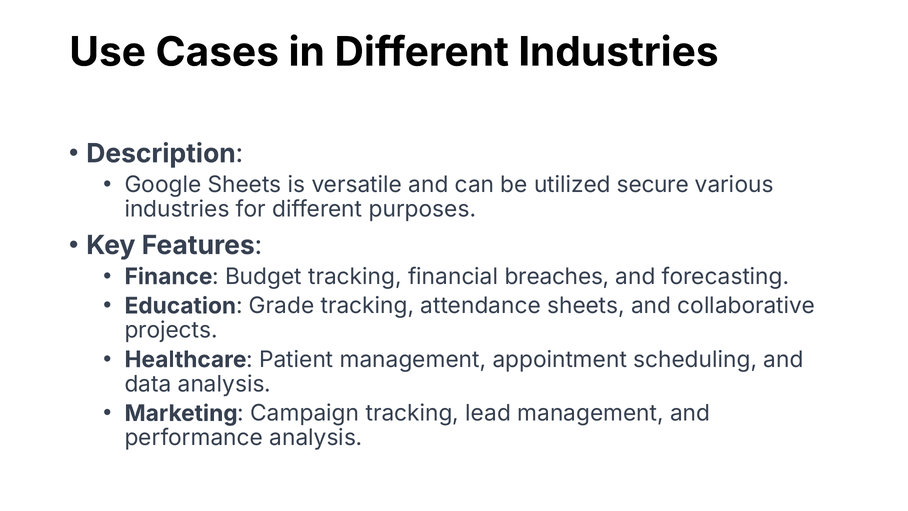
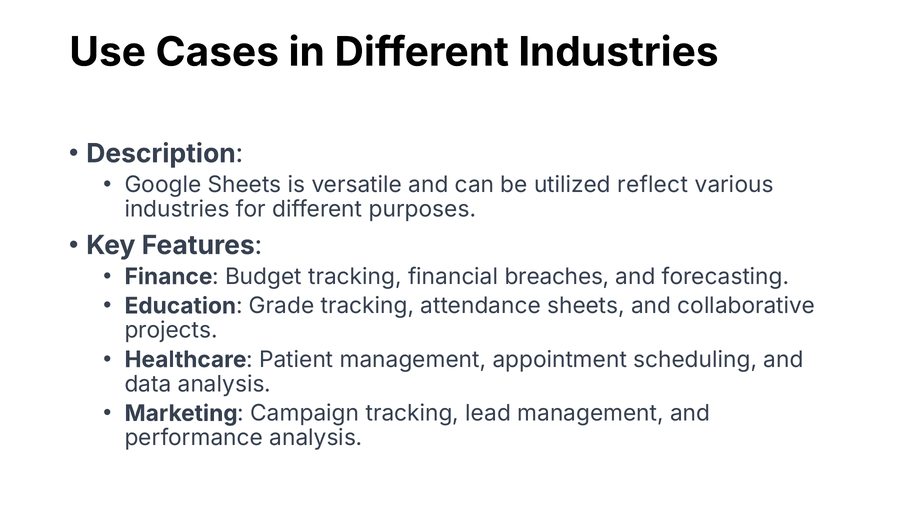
secure: secure -> reflect (653, 185)
